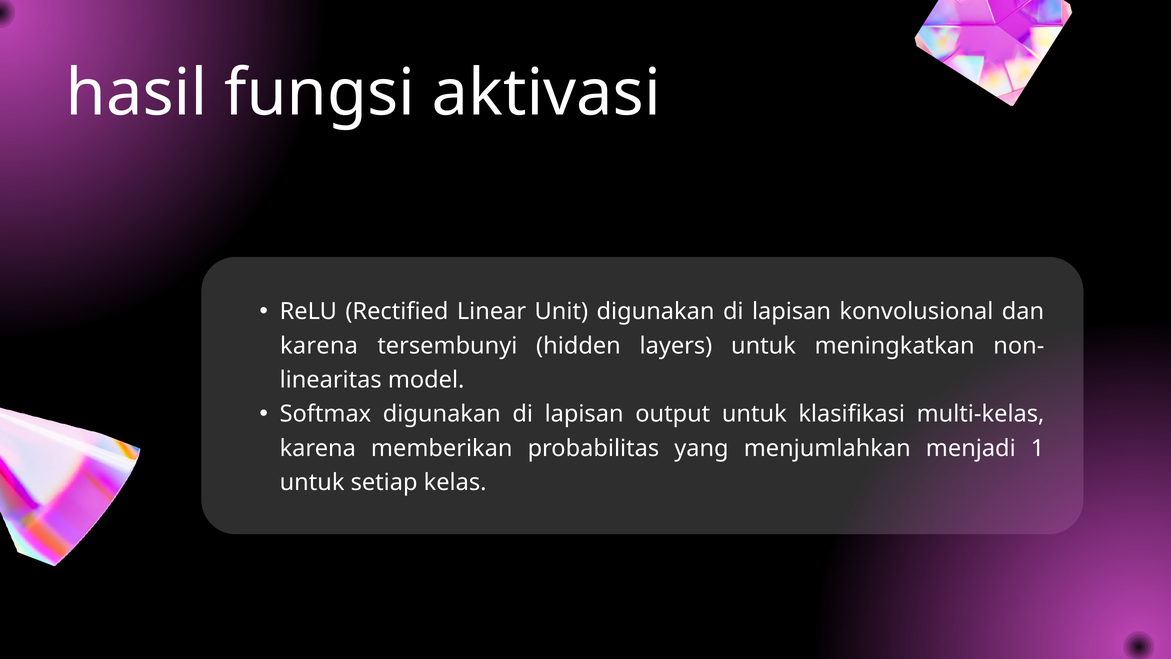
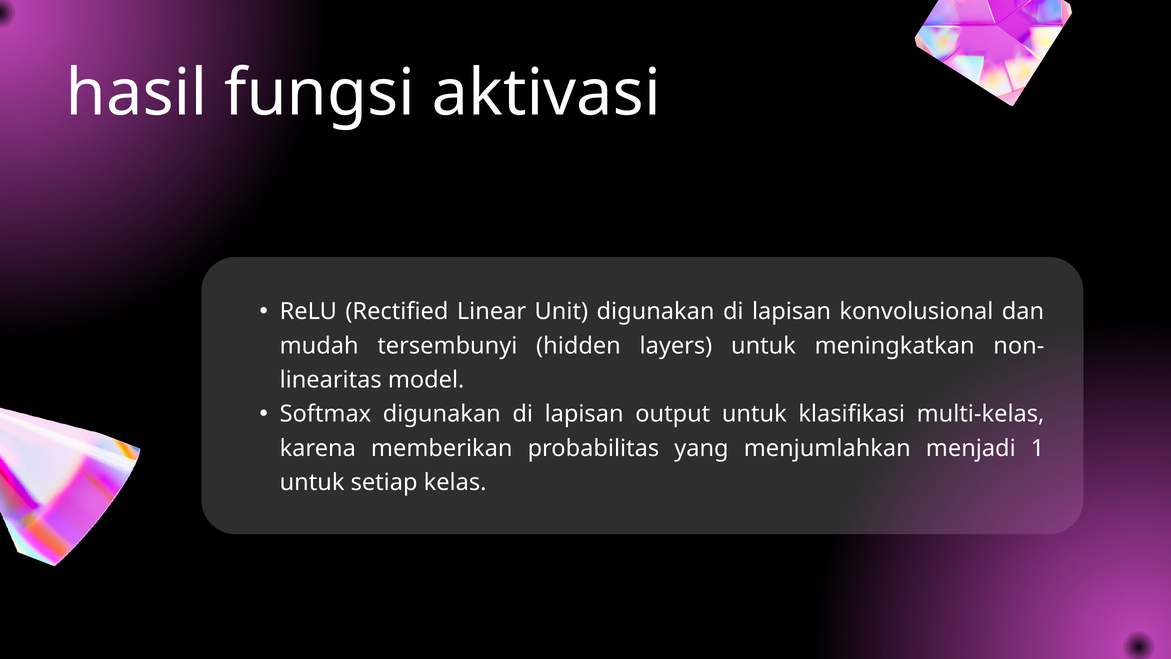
karena: karena -> mudah (319, 346)
